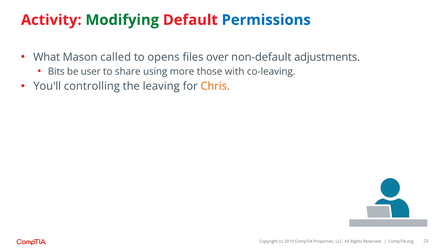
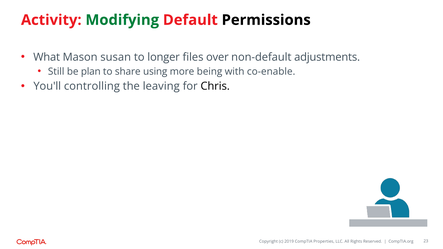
Permissions colour: blue -> black (266, 20)
called: called -> susan (116, 57)
opens: opens -> longer (164, 57)
Bits: Bits -> Still (56, 72)
user: user -> plan (91, 72)
those: those -> being (210, 72)
co-leaving: co-leaving -> co-enable (271, 72)
Chris colour: orange -> black (215, 86)
